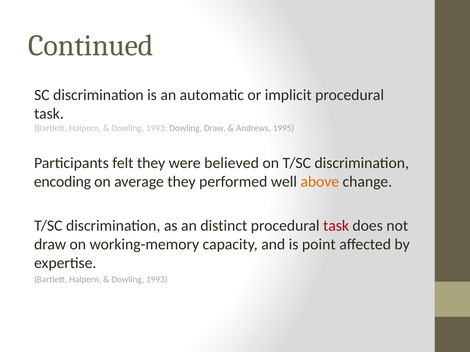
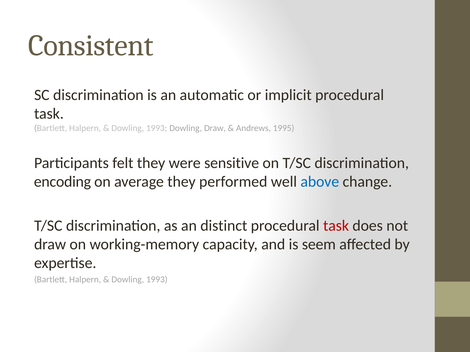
Continued: Continued -> Consistent (91, 46)
believed: believed -> sensitive (232, 163)
above colour: orange -> blue (320, 182)
point: point -> seem (319, 245)
